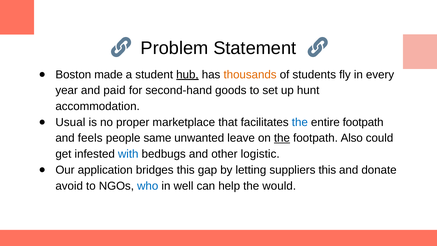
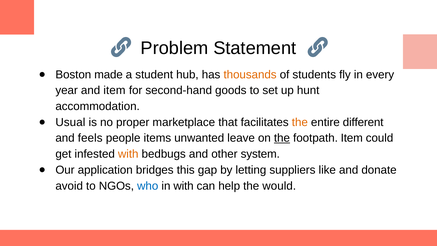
hub underline: present -> none (187, 74)
and paid: paid -> item (114, 90)
the colour: blue -> orange (300, 122)
entire footpath: footpath -> different (363, 122)
same: same -> items (157, 138)
footpath Also: Also -> Item (352, 138)
with colour: blue -> orange (128, 154)
logistic: logistic -> system (260, 154)
suppliers this: this -> like (327, 170)
in well: well -> with (184, 186)
